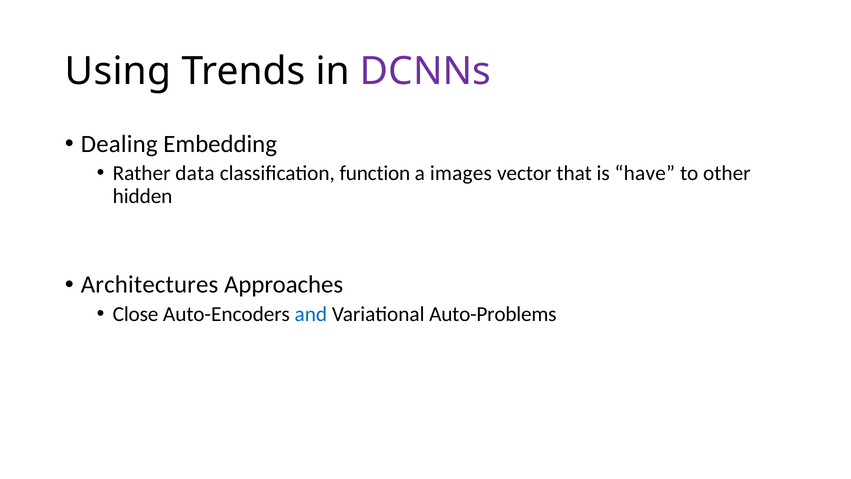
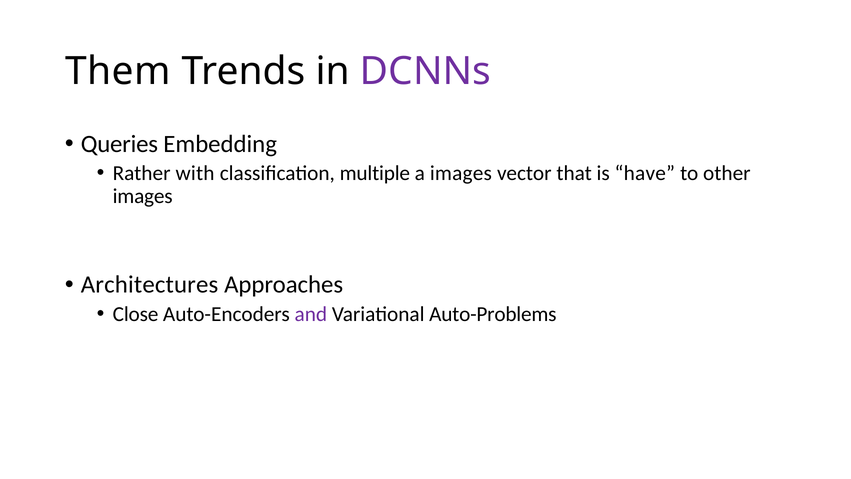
Using: Using -> Them (118, 71)
Dealing: Dealing -> Queries (119, 144)
data: data -> with (195, 173)
function: function -> multiple (375, 173)
hidden: hidden -> images (143, 196)
and colour: blue -> purple (311, 314)
